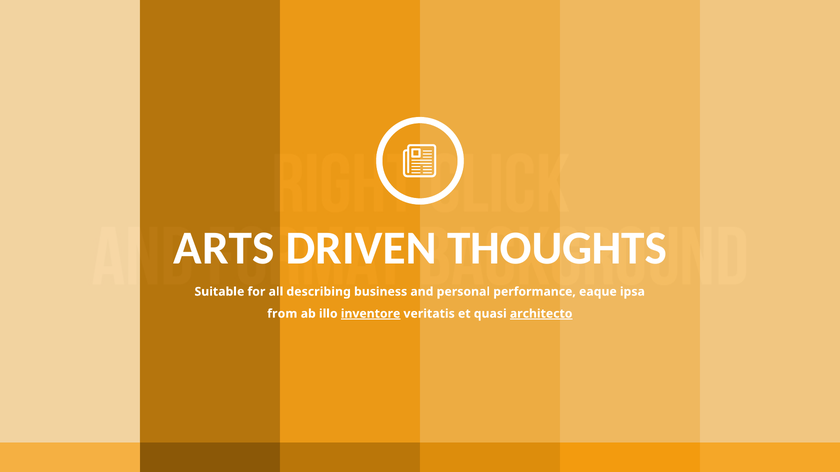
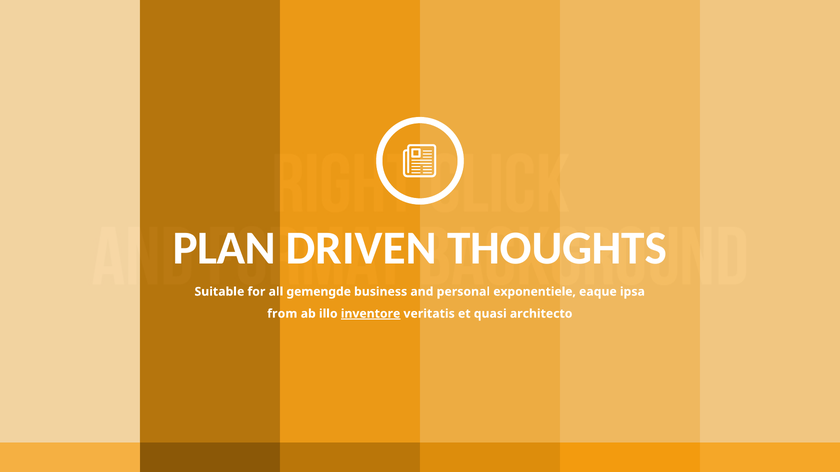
ARTS: ARTS -> PLAN (224, 249)
describing: describing -> gemengde (319, 292)
performance: performance -> exponentiele (535, 292)
architecto underline: present -> none (541, 314)
